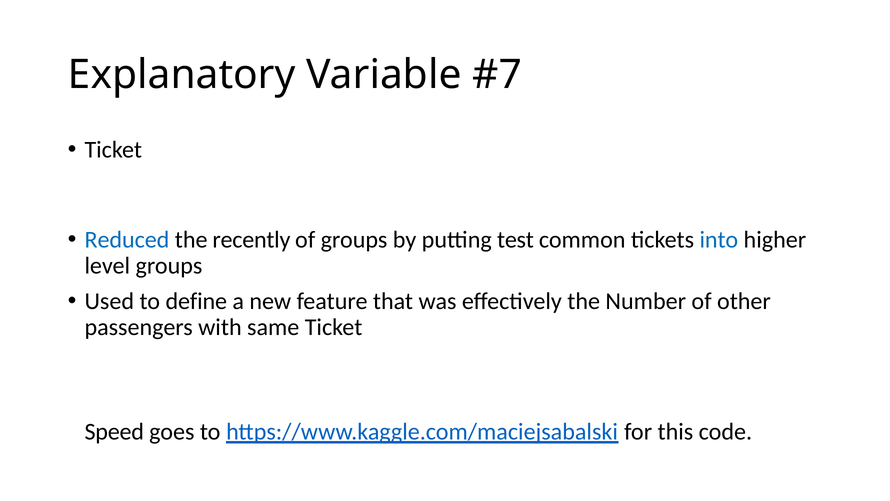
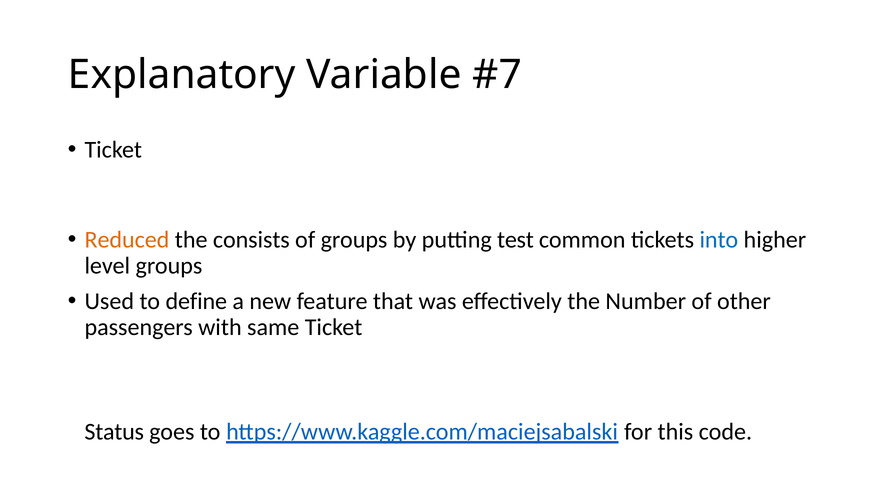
Reduced colour: blue -> orange (127, 240)
recently: recently -> consists (251, 240)
Speed: Speed -> Status (114, 431)
